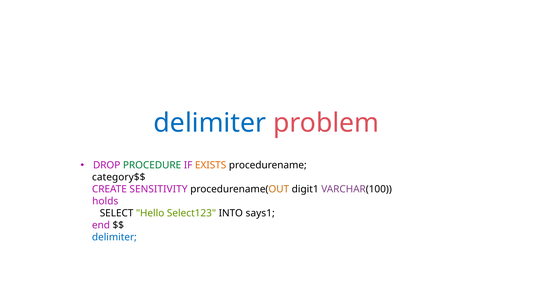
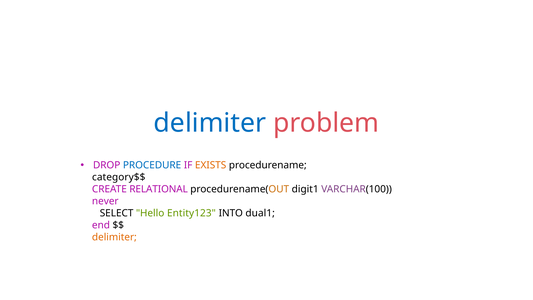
PROCEDURE colour: green -> blue (152, 165)
SENSITIVITY: SENSITIVITY -> RELATIONAL (159, 189)
holds: holds -> never (105, 201)
Select123: Select123 -> Entity123 (191, 213)
says1: says1 -> dual1 (260, 213)
delimiter colour: blue -> orange (114, 237)
